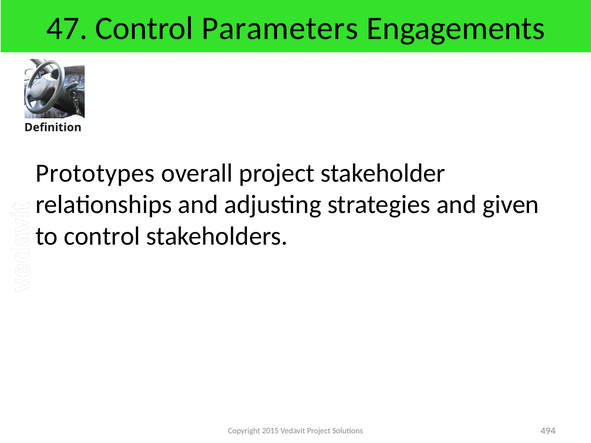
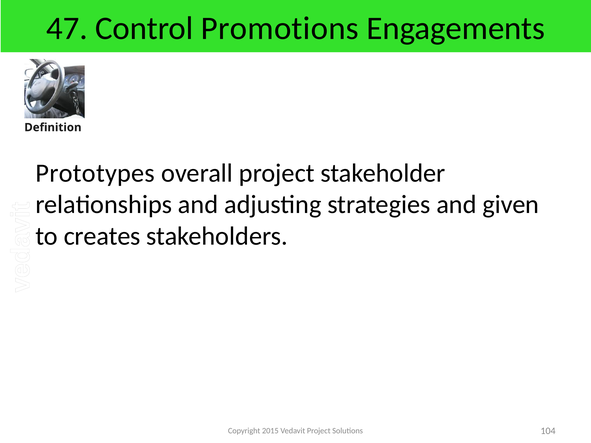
Parameters: Parameters -> Promotions (280, 28)
to control: control -> creates (102, 236)
494: 494 -> 104 (548, 431)
